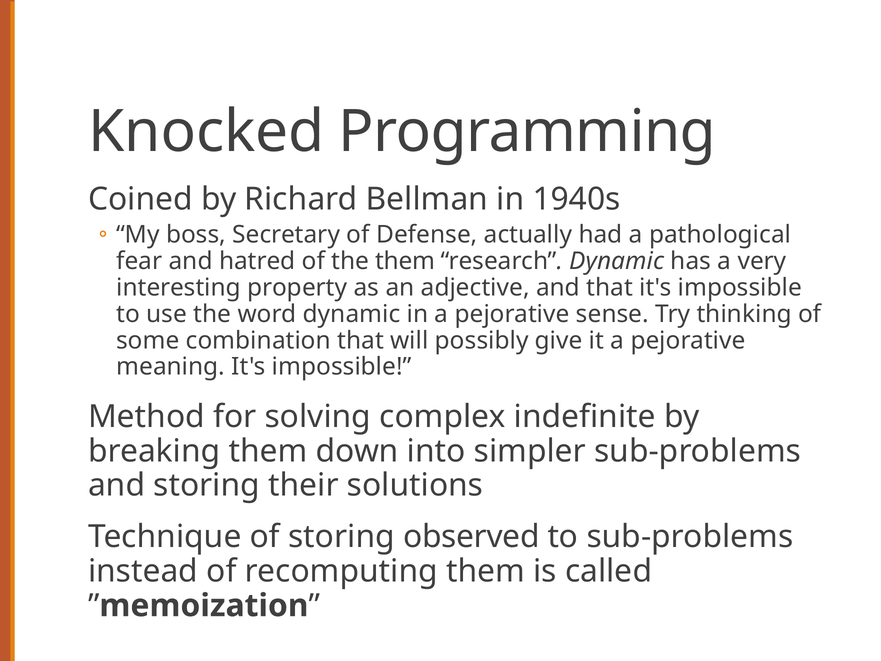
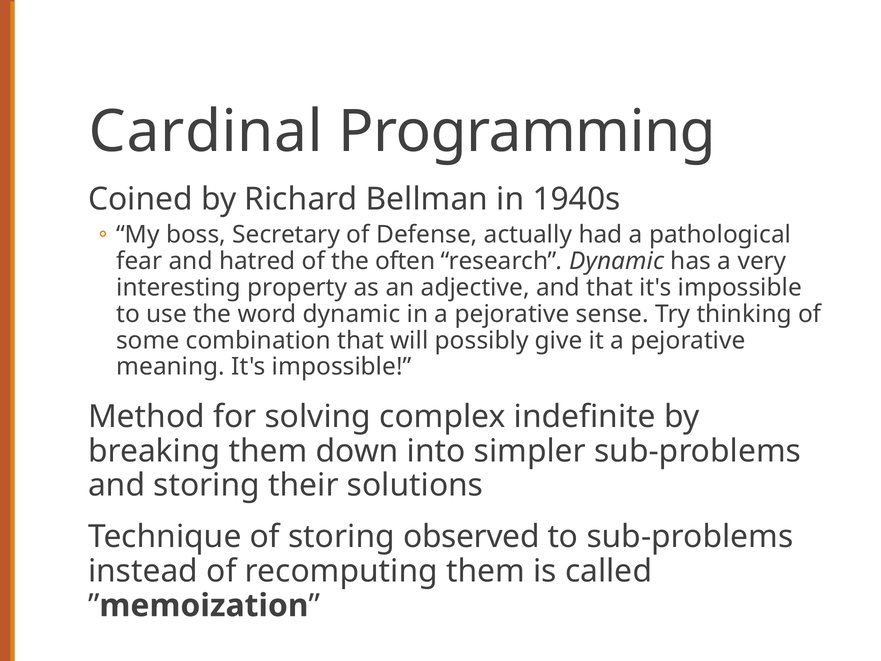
Knocked: Knocked -> Cardinal (206, 132)
the them: them -> often (405, 261)
